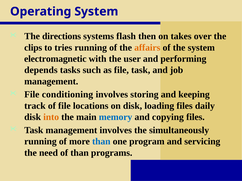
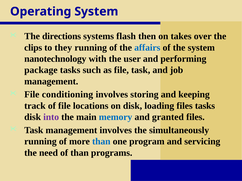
tries: tries -> they (63, 48)
affairs colour: orange -> blue (147, 48)
electromagnetic: electromagnetic -> nanotechnology (55, 59)
depends: depends -> package (41, 70)
files daily: daily -> tasks (205, 106)
into colour: orange -> purple (51, 117)
copying: copying -> granted (168, 117)
